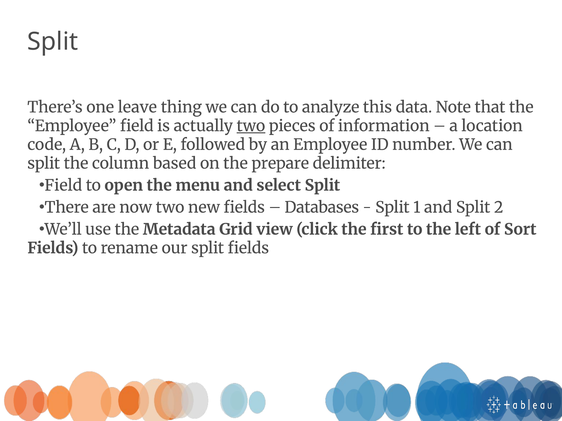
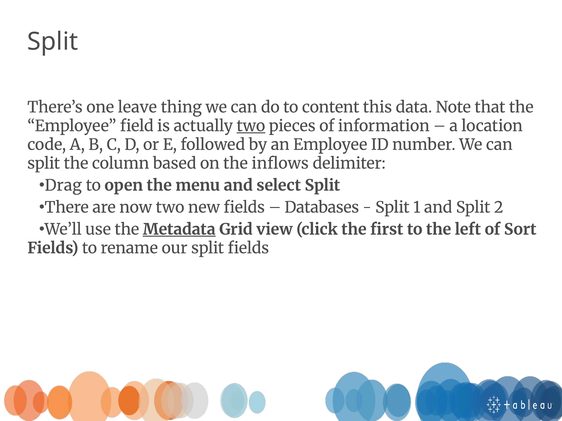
analyze: analyze -> content (331, 107)
prepare: prepare -> inflows (280, 164)
Field: Field -> Drag (63, 186)
Metadata underline: none -> present (179, 230)
